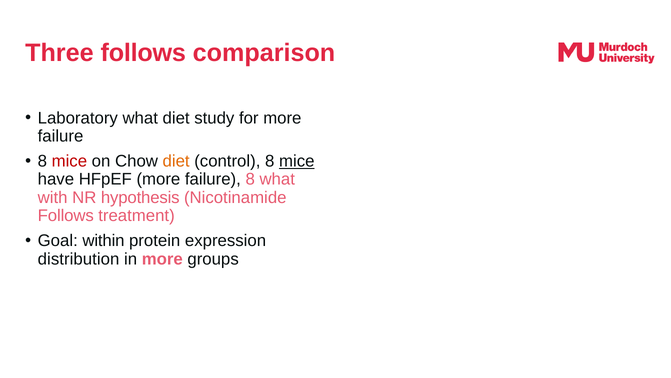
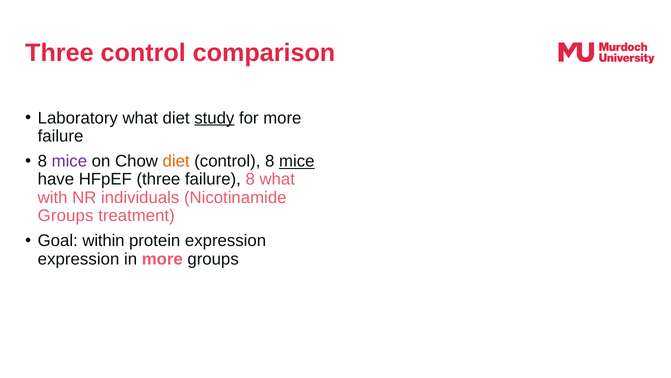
Three follows: follows -> control (143, 53)
study underline: none -> present (214, 118)
mice colour: red -> purple (69, 161)
HFpEF more: more -> three (158, 179)
hypothesis: hypothesis -> individuals (140, 197)
Follows: Follows -> Groups (66, 215)
distribution: distribution -> expression (79, 259)
